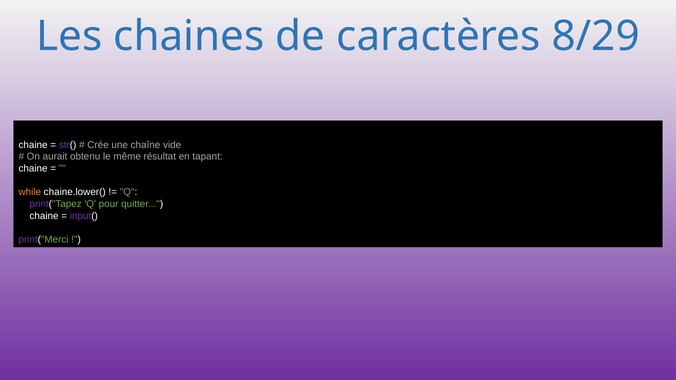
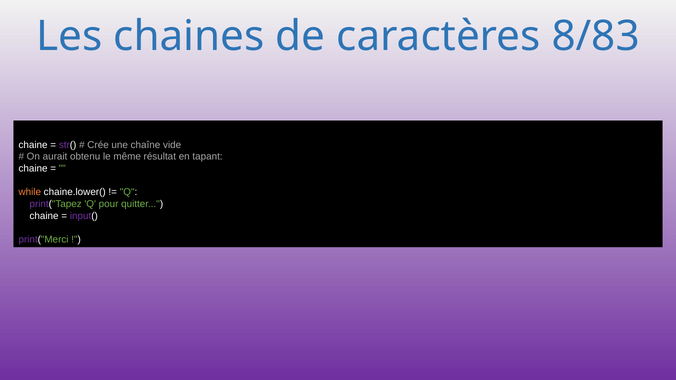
8/29: 8/29 -> 8/83 (596, 36)
